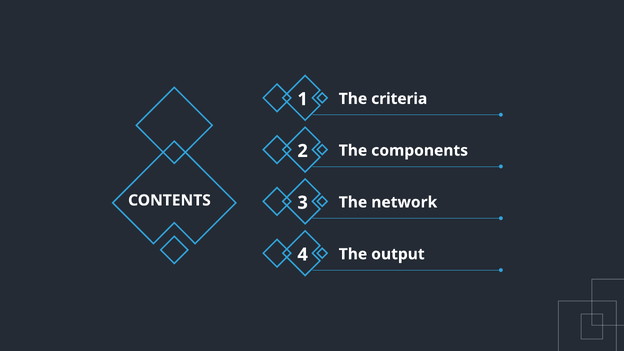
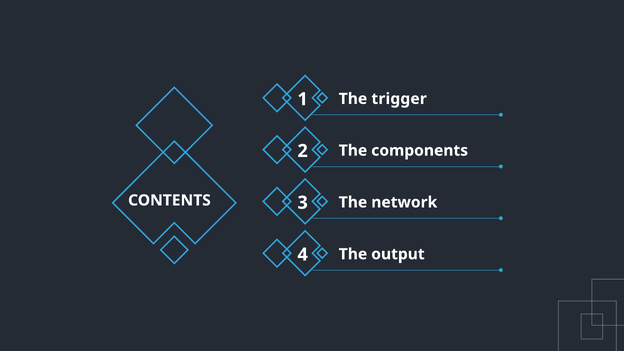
criteria: criteria -> trigger (399, 99)
